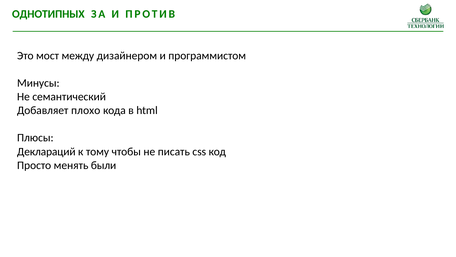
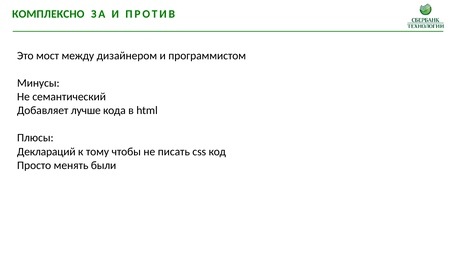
ОДНОТИПНЫХ: ОДНОТИПНЫХ -> КОМПЛЕКСНО (48, 14)
плохо: плохо -> лучше (86, 110)
